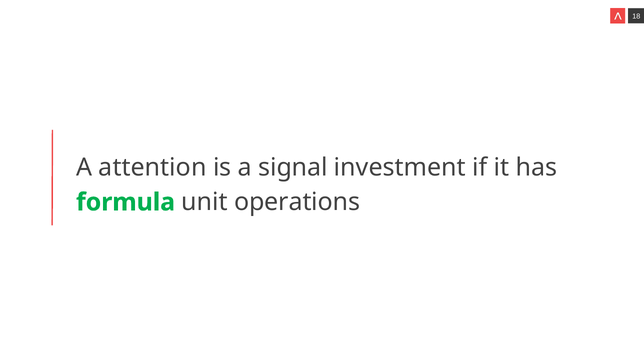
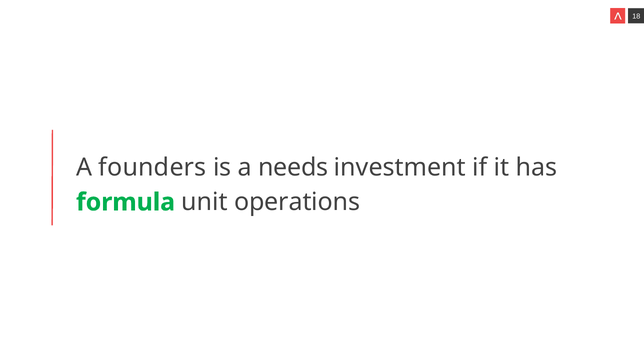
attention: attention -> founders (152, 168)
signal: signal -> needs (293, 168)
